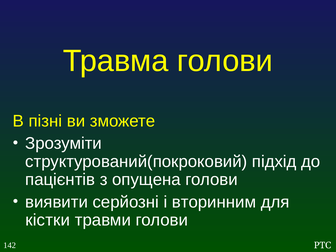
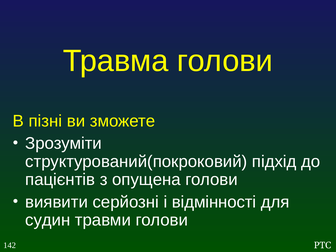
вторинним: вторинним -> відмінності (214, 202)
кістки: кістки -> судин (48, 220)
